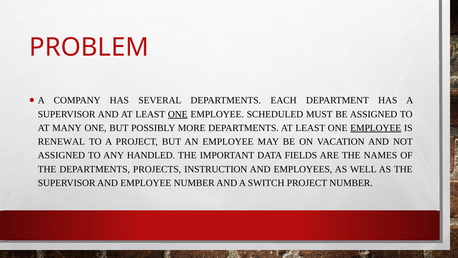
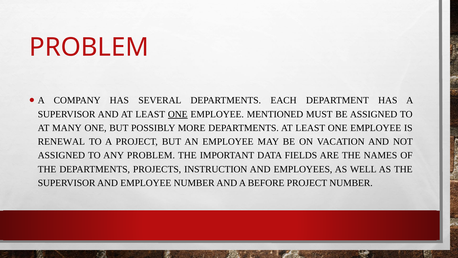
SCHEDULED: SCHEDULED -> MENTIONED (275, 114)
EMPLOYEE underline: present -> none (376, 128)
ANY HANDLED: HANDLED -> PROBLEM (151, 155)
SWITCH: SWITCH -> BEFORE (266, 183)
